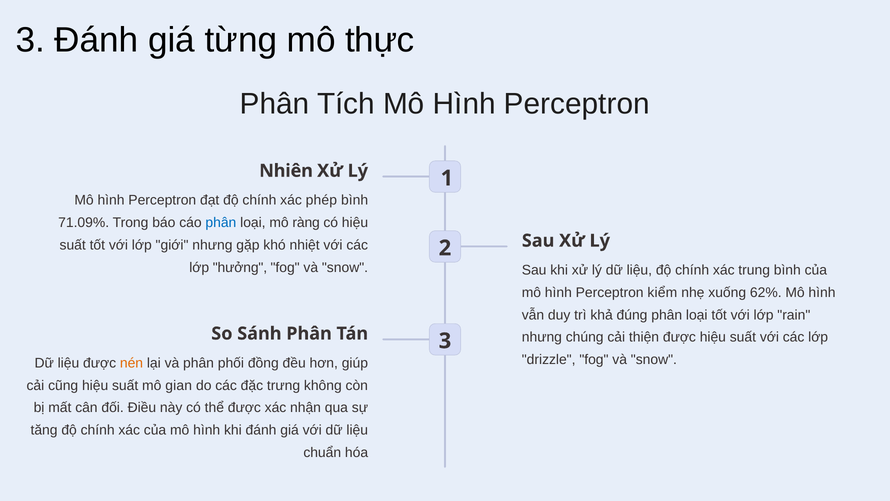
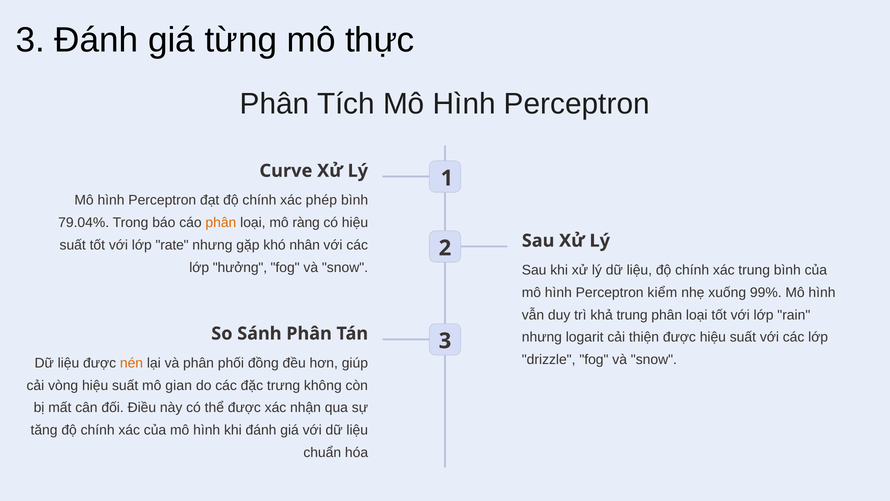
Nhiên: Nhiên -> Curve (286, 171)
71.09%: 71.09% -> 79.04% (84, 223)
phân colour: blue -> orange (221, 223)
giới: giới -> rate (172, 245)
nhiệt: nhiệt -> nhân (305, 245)
62%: 62% -> 99% (766, 292)
khả đúng: đúng -> trung (632, 315)
chúng: chúng -> logarit (585, 337)
cũng: cũng -> vòng (63, 385)
